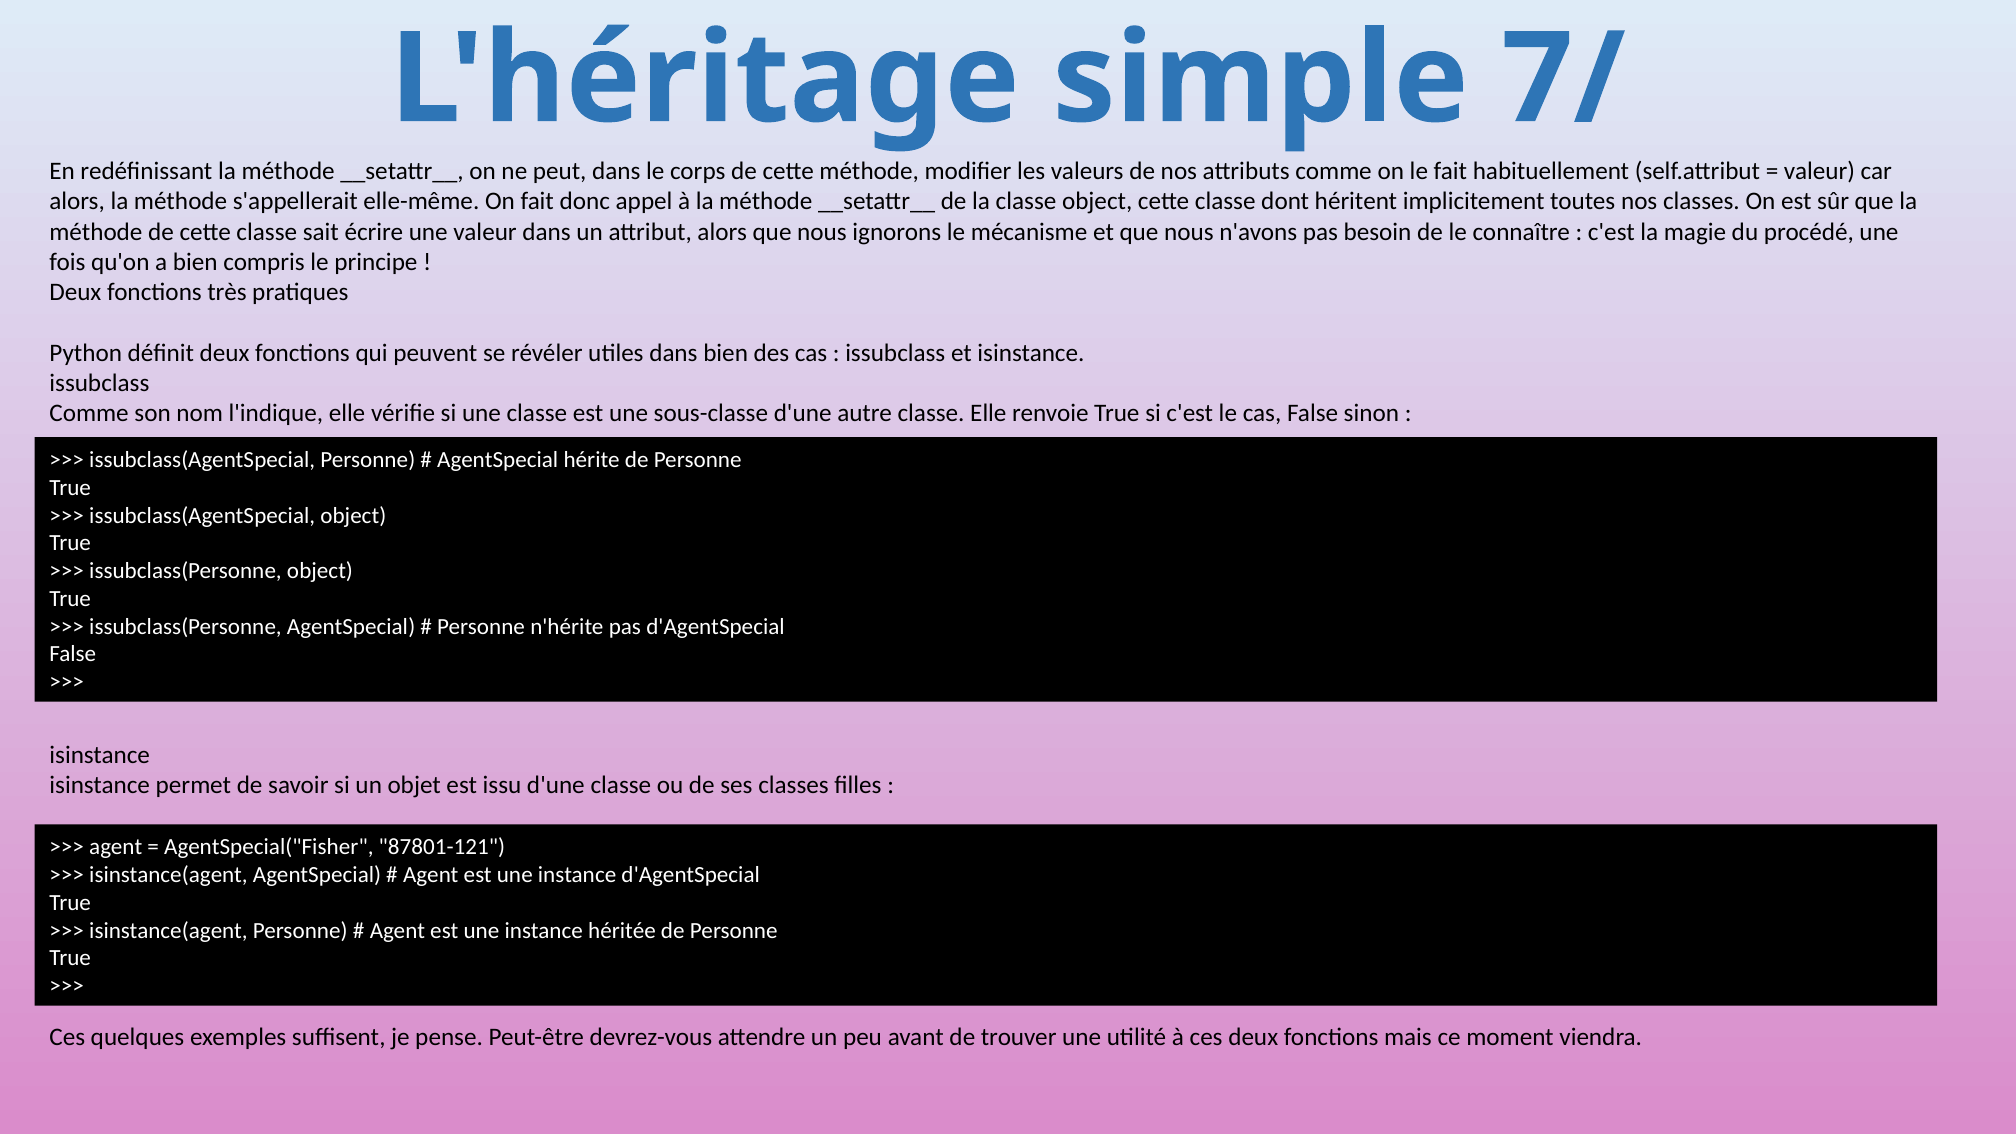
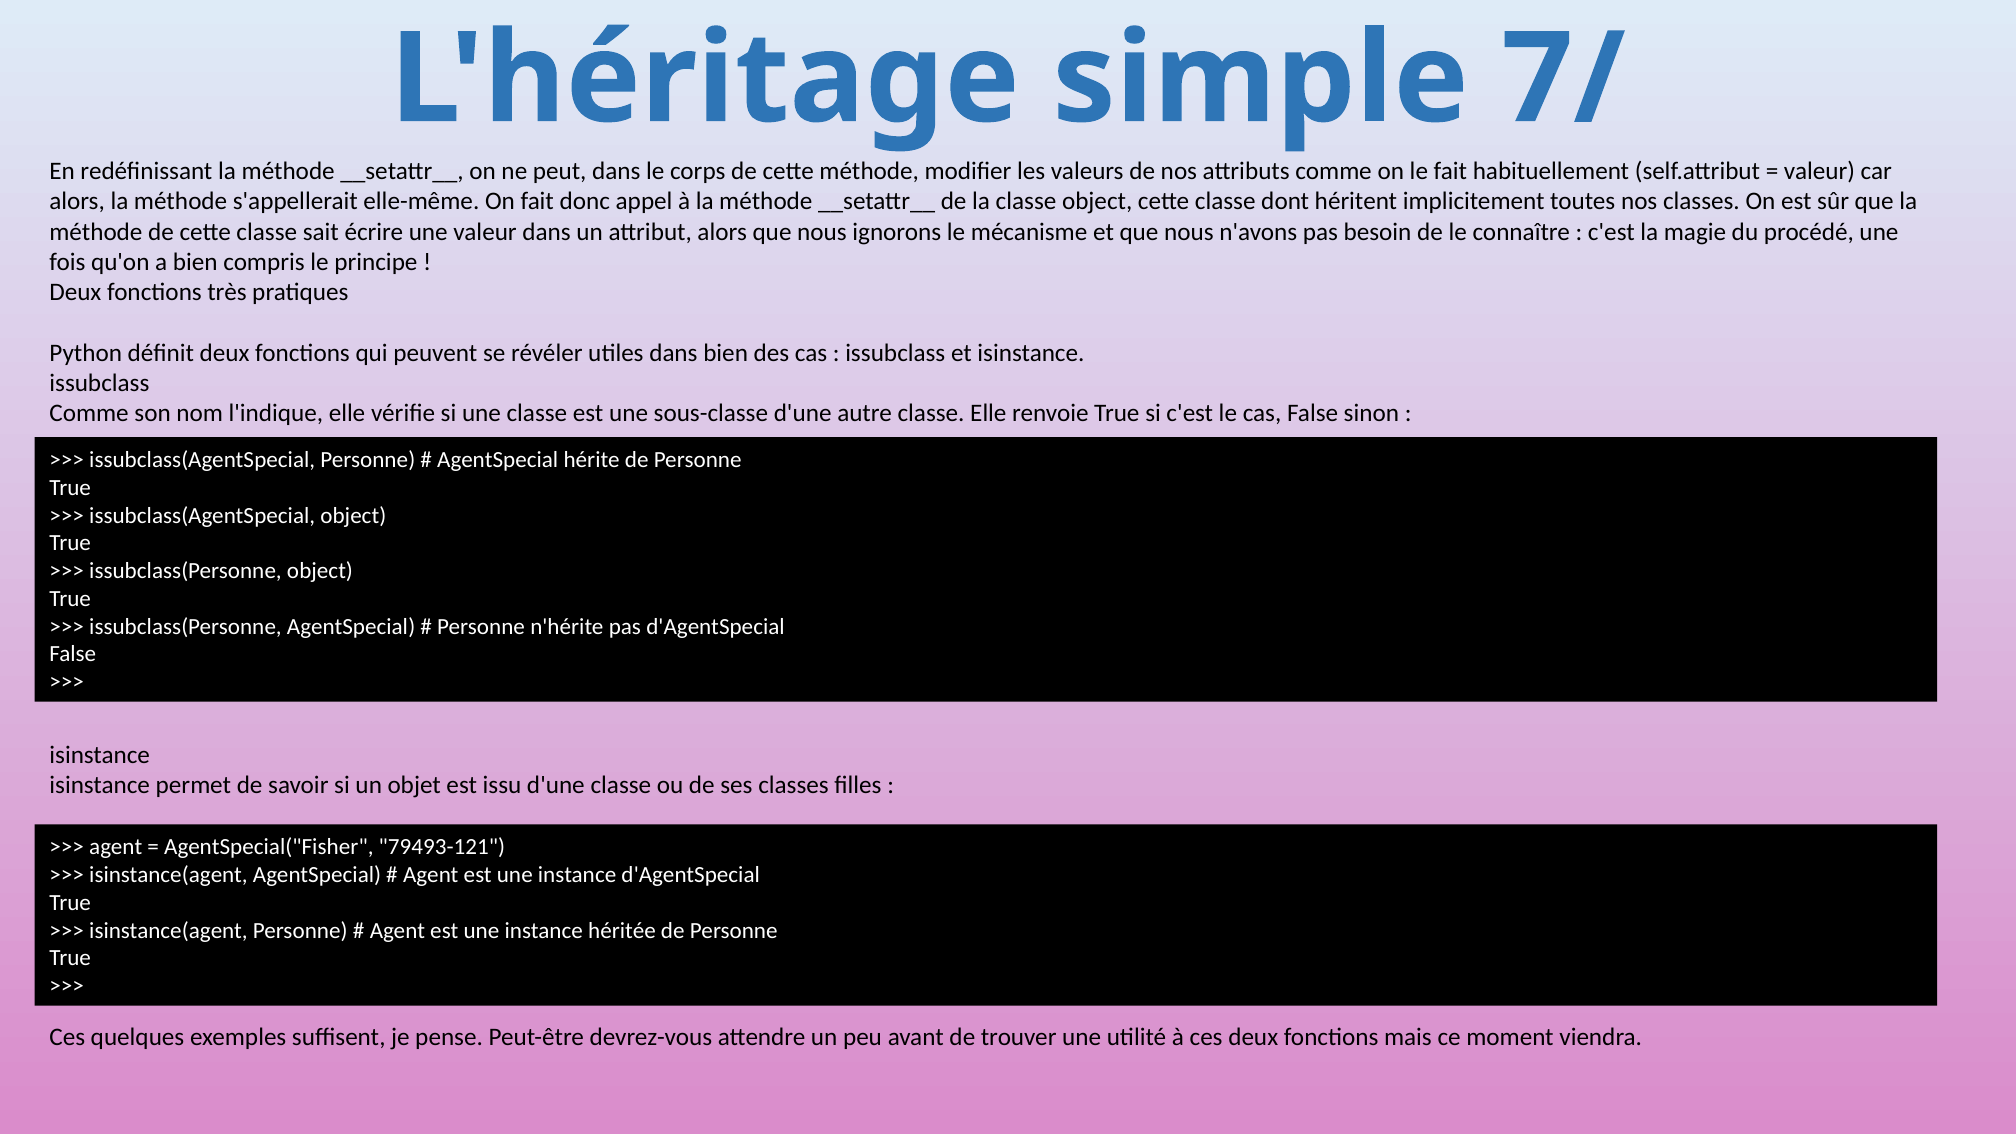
87801-121: 87801-121 -> 79493-121 (442, 847)
